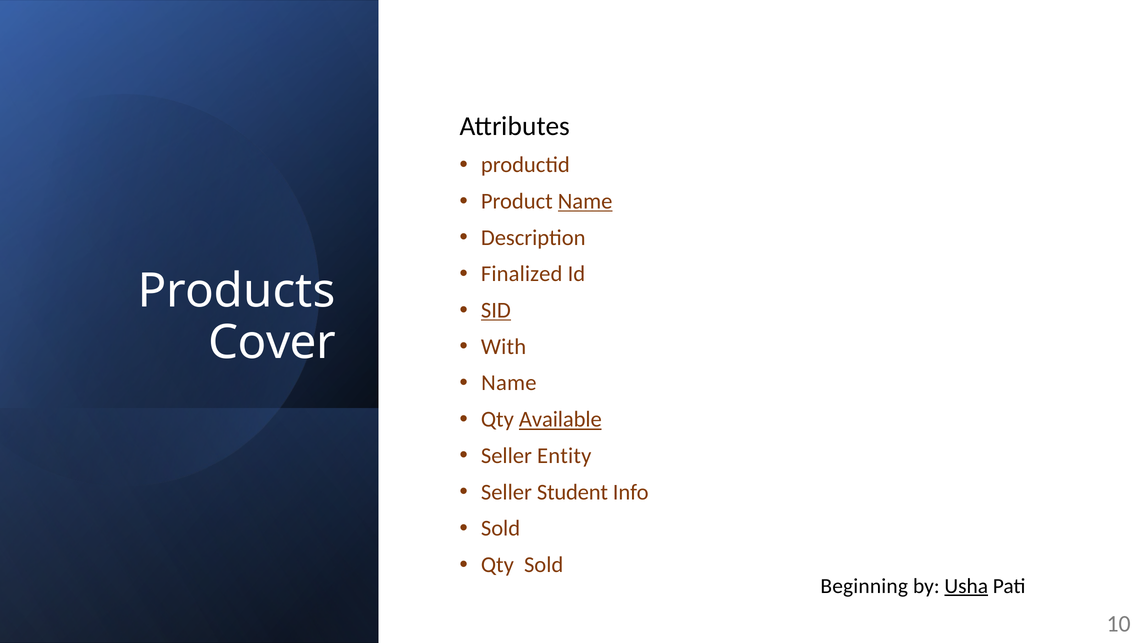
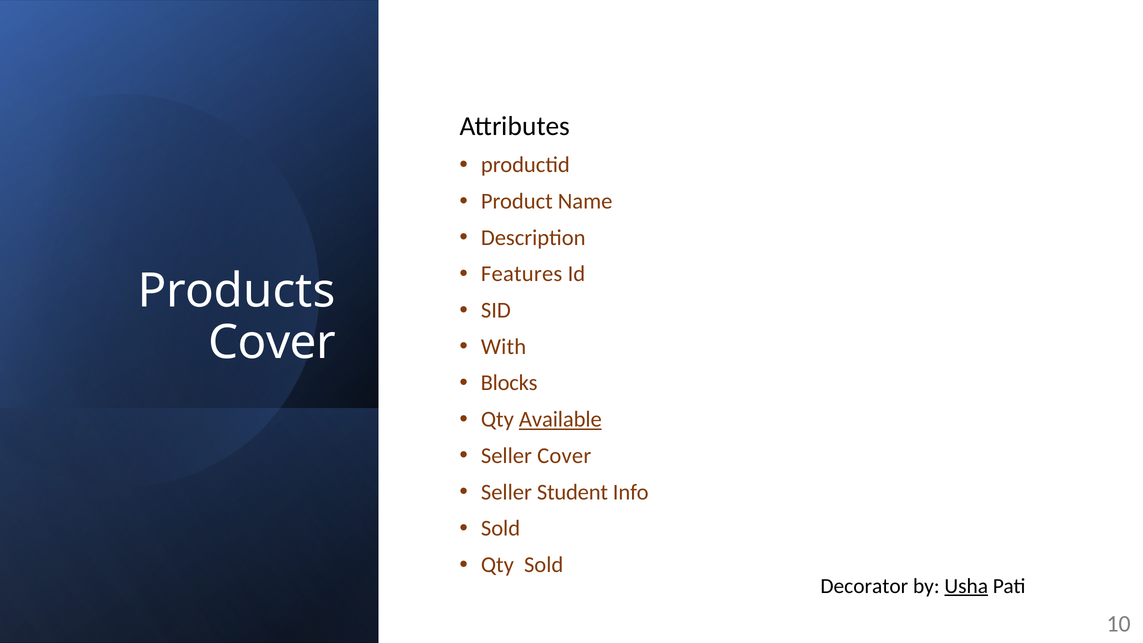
Name underline: present -> none (585, 201)
Finalized: Finalized -> Features (522, 274)
SID underline: present -> none (496, 310)
Name: Name -> Blocks (509, 383)
Seller Entity: Entity -> Cover (564, 456)
Beginning: Beginning -> Decorator (864, 586)
